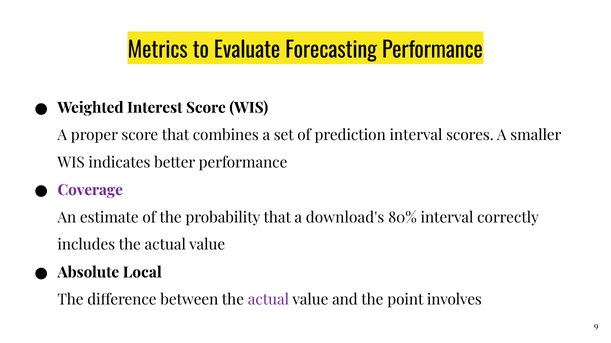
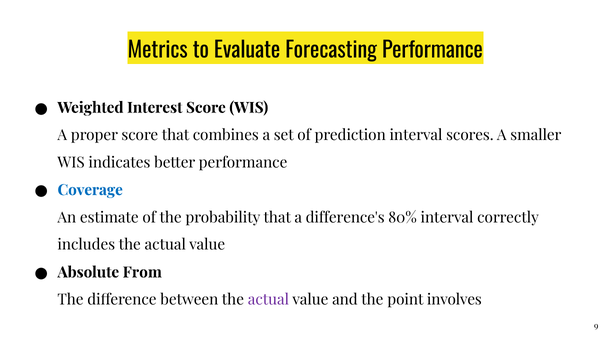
Coverage colour: purple -> blue (90, 190)
download's: download's -> difference's (345, 218)
Local: Local -> From (142, 273)
